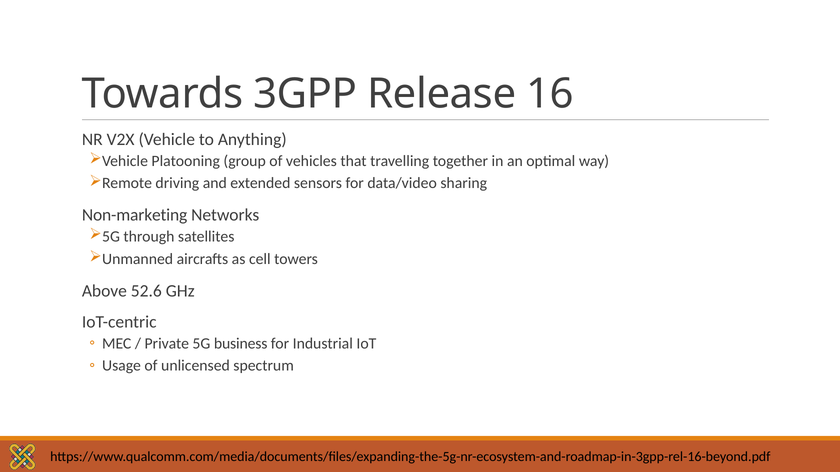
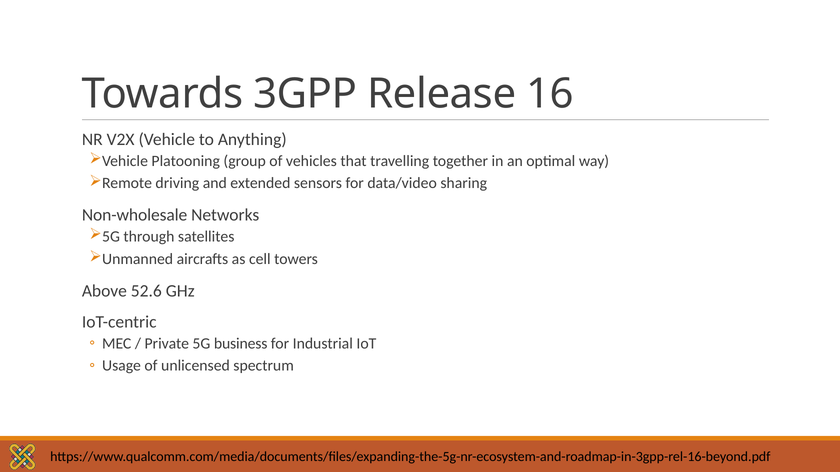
Non-marketing: Non-marketing -> Non-wholesale (135, 215)
